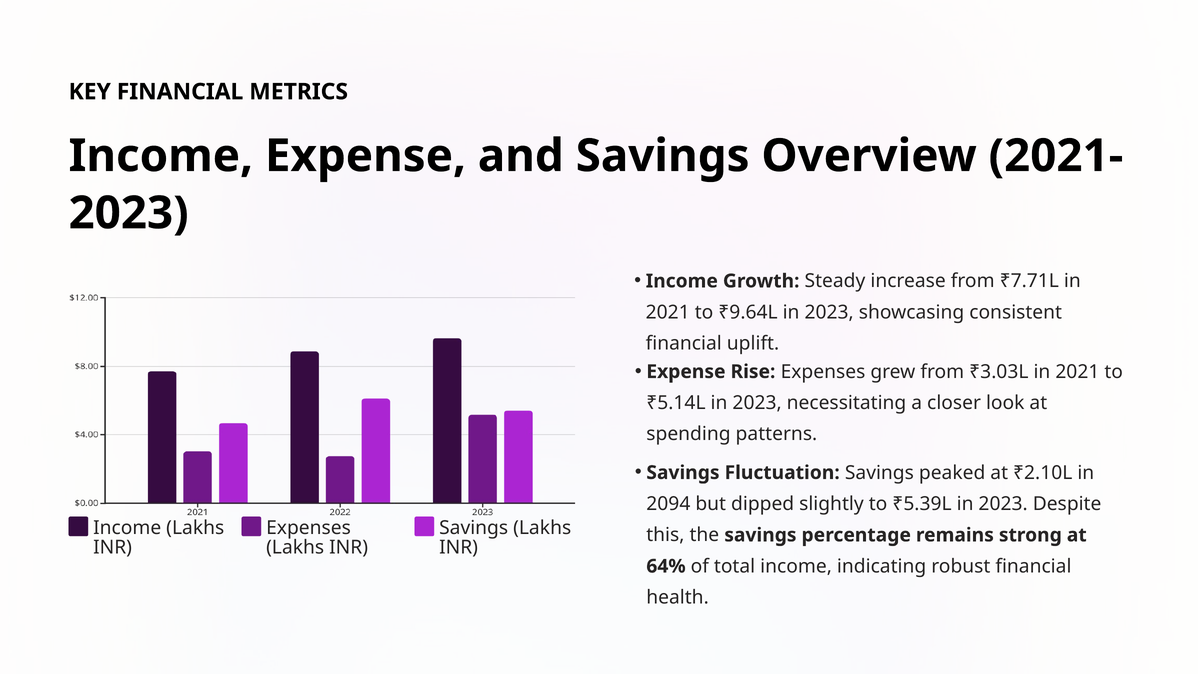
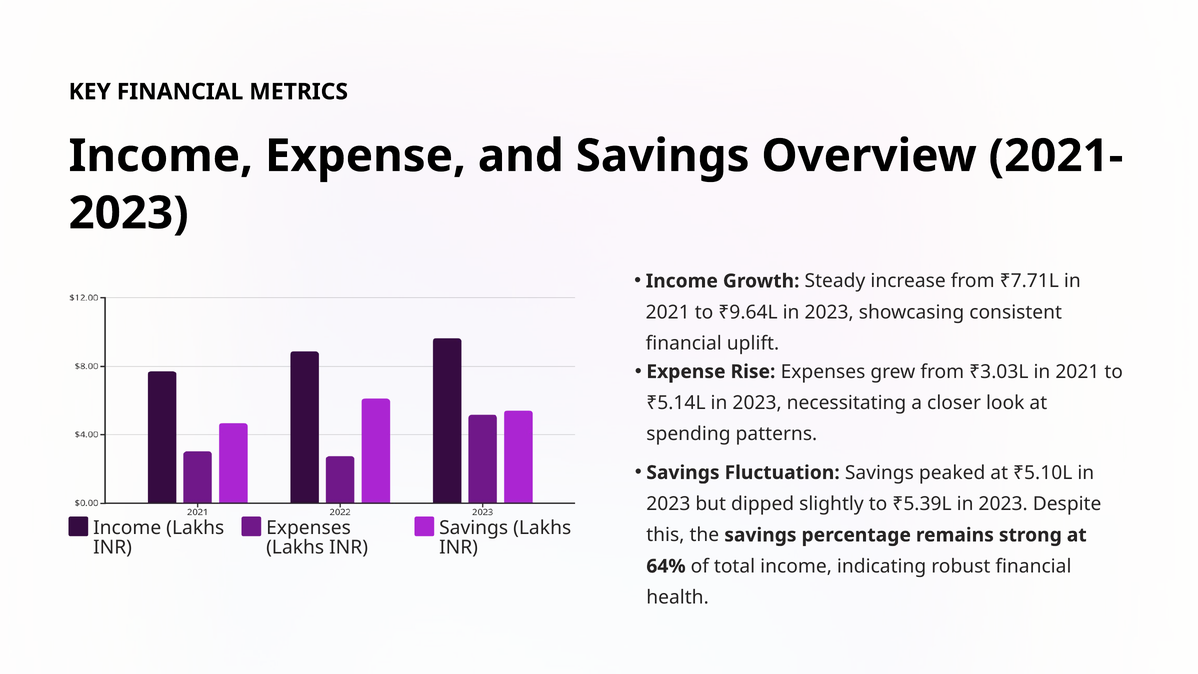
₹2.10L: ₹2.10L -> ₹5.10L (1043, 473)
2094: 2094 -> 2023 (668, 504)
